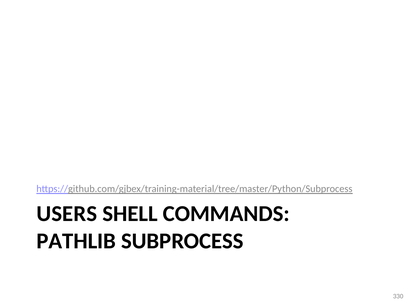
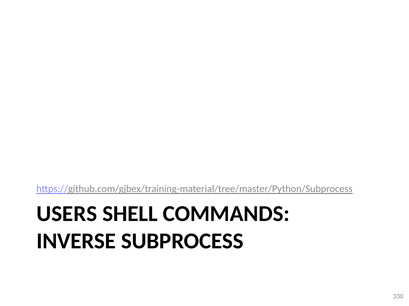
PATHLIB: PATHLIB -> INVERSE (76, 242)
